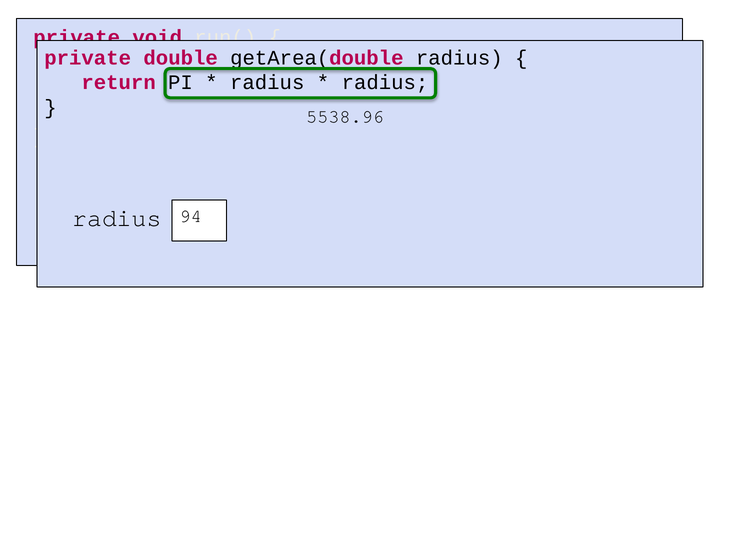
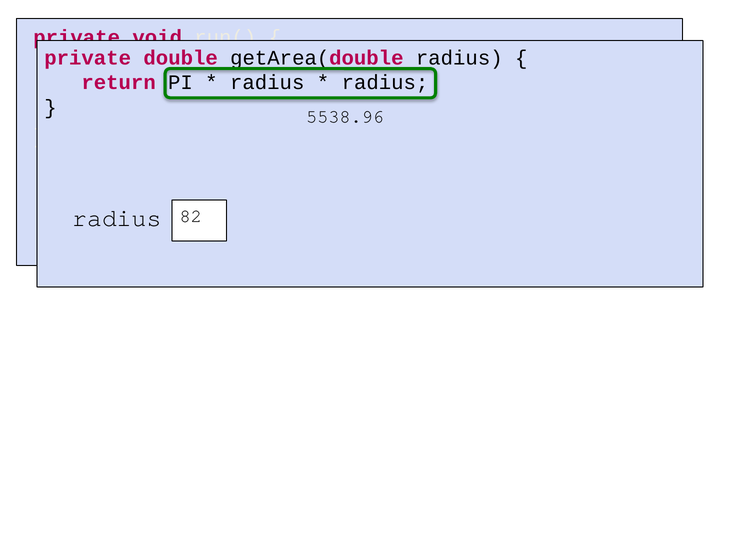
94: 94 -> 82 (191, 216)
